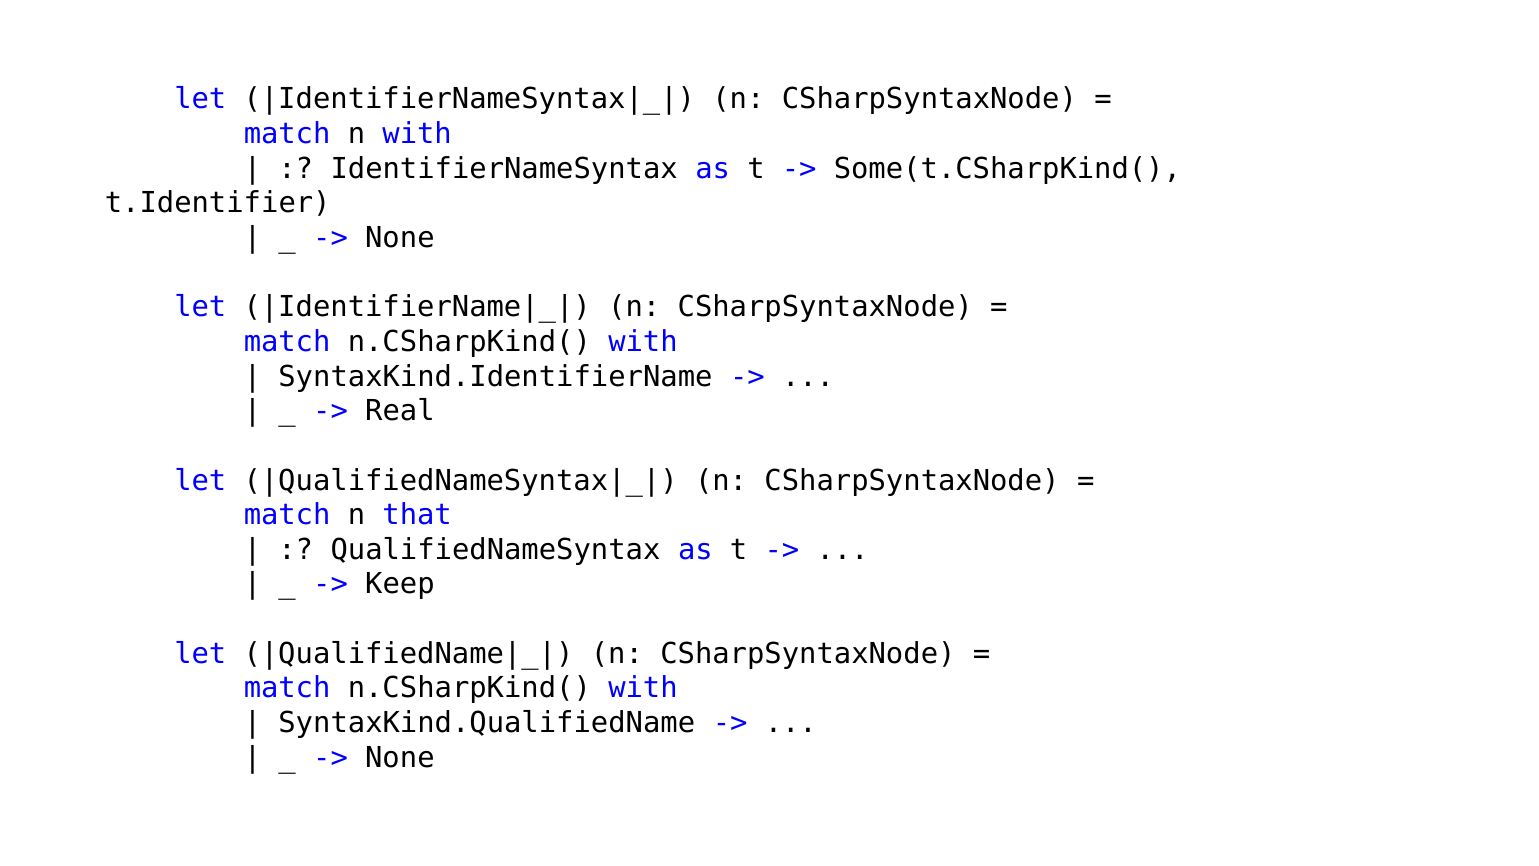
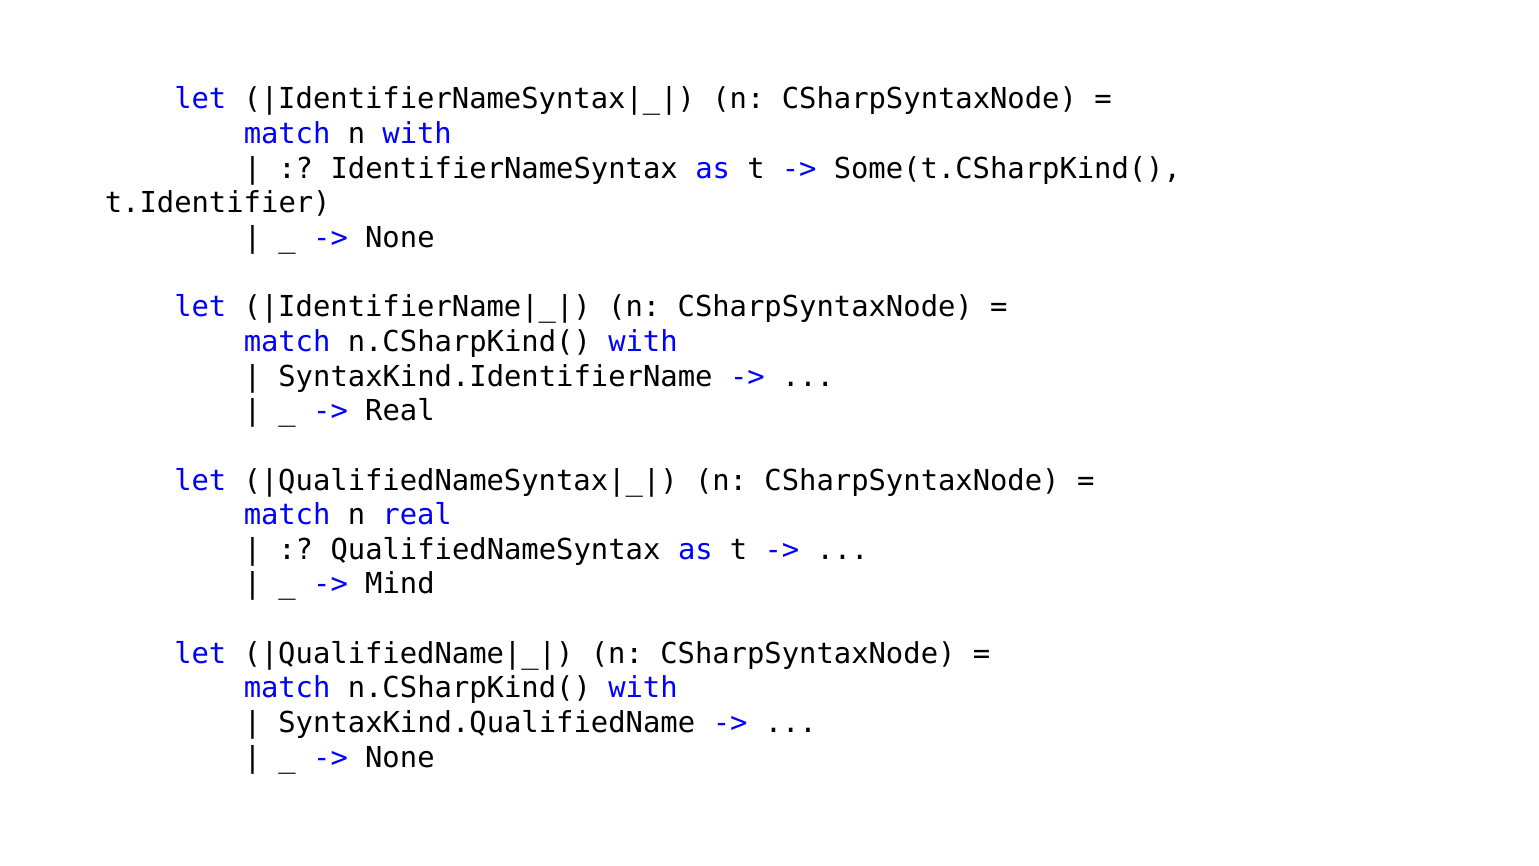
n that: that -> real (417, 515)
Keep: Keep -> Mind (400, 584)
